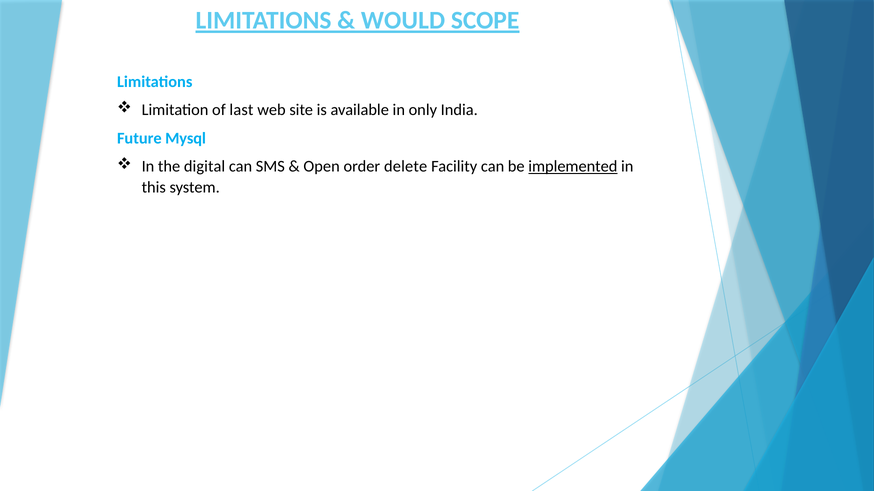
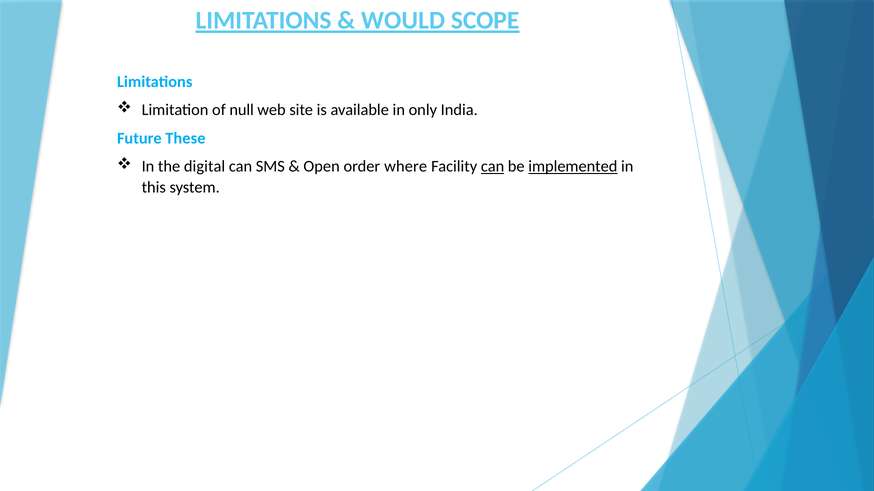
last: last -> null (242, 110)
Mysql: Mysql -> These (185, 138)
delete: delete -> where (406, 167)
can underline: none -> present (493, 167)
